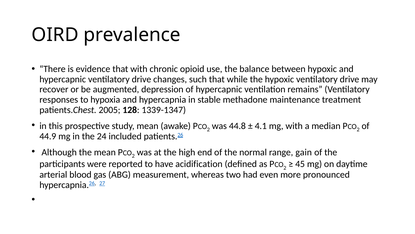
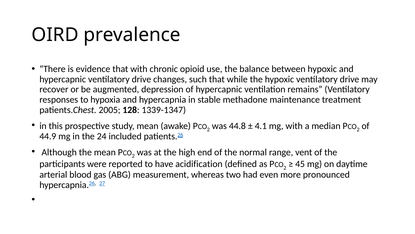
gain: gain -> vent (304, 152)
